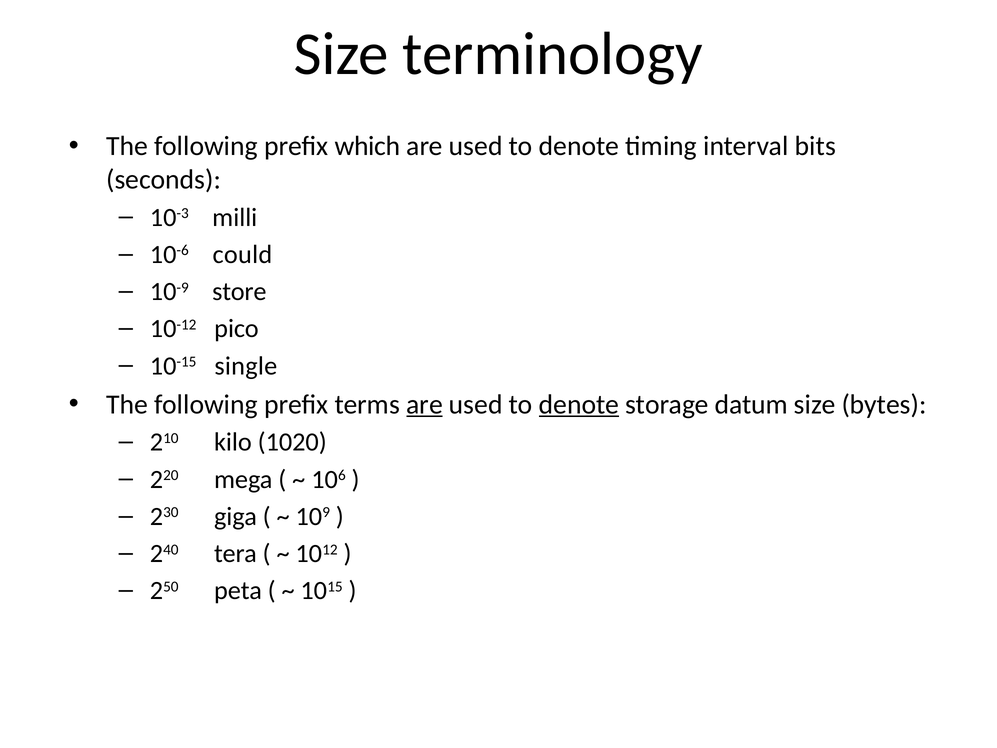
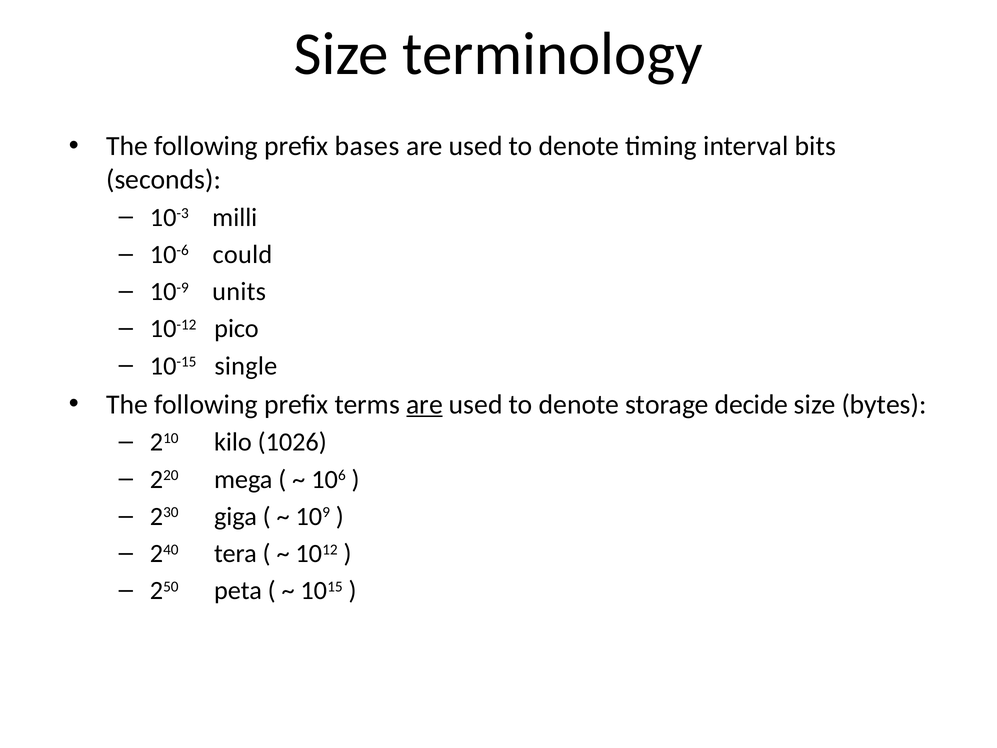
which: which -> bases (367, 146)
store: store -> units (239, 292)
denote underline: present -> none (579, 404)
datum: datum -> decide (751, 404)
1020: 1020 -> 1026 (292, 442)
